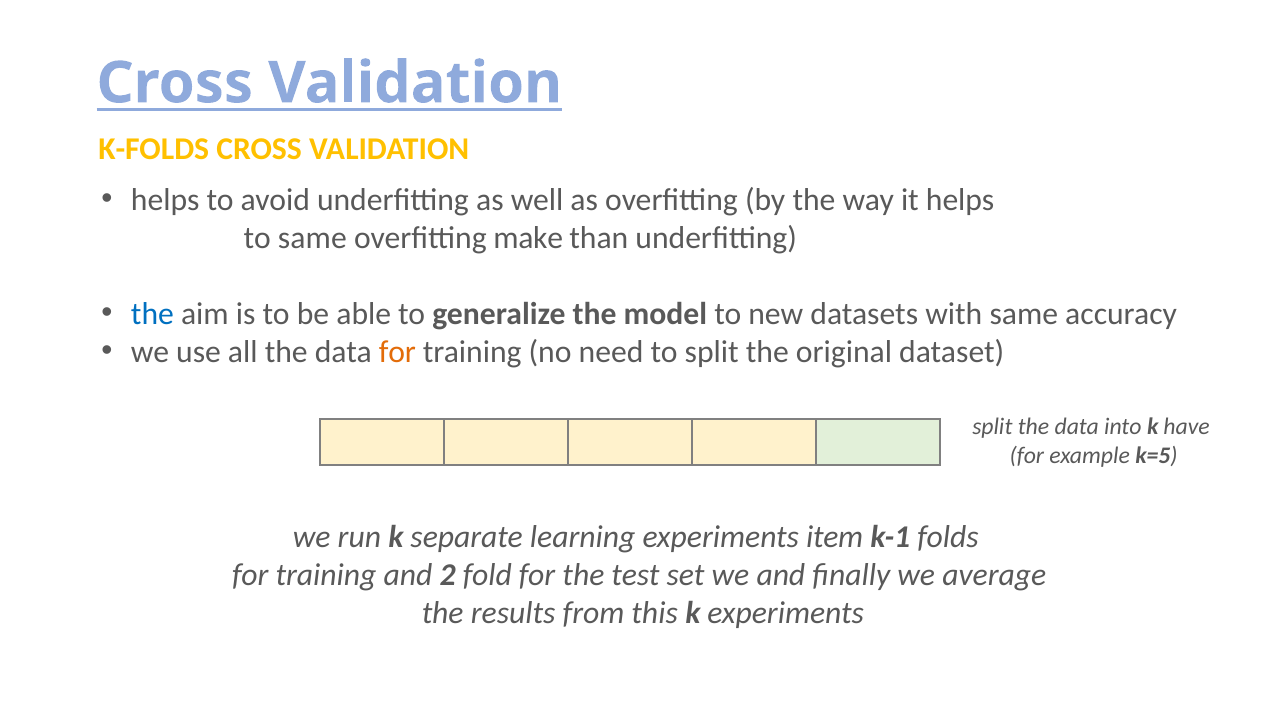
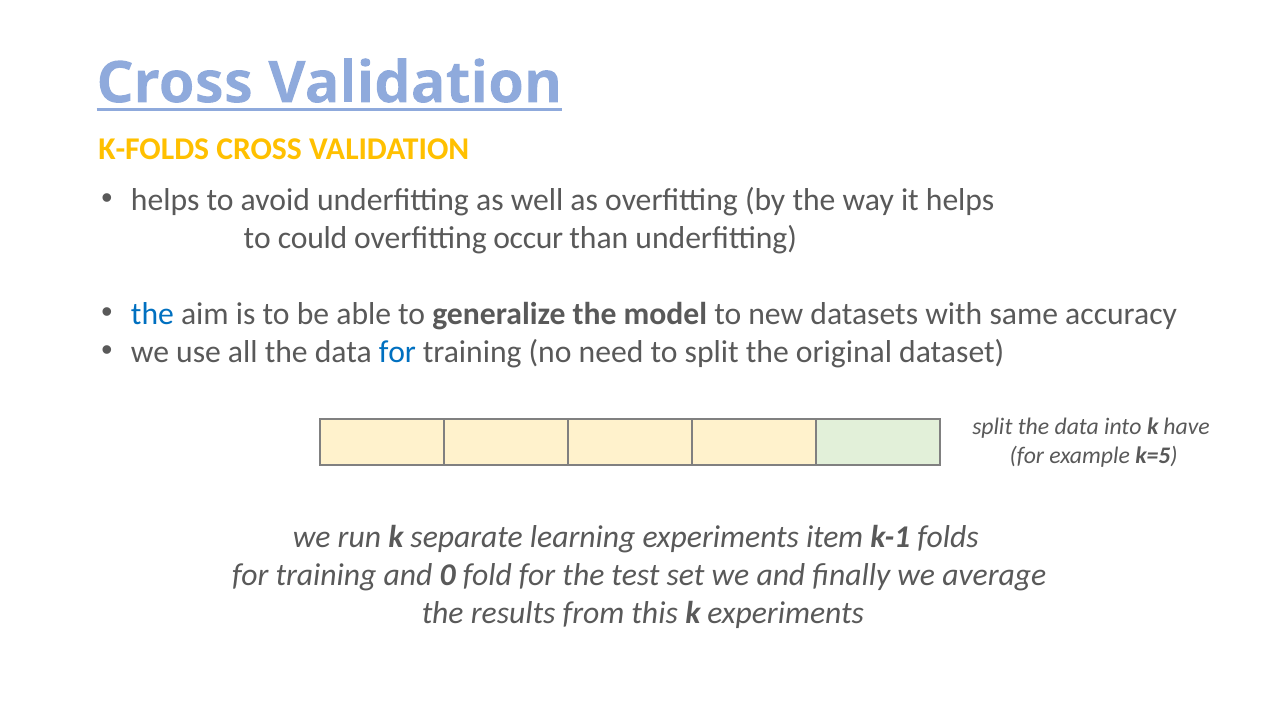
to same: same -> could (313, 238)
make: make -> occur (528, 238)
for colour: orange -> blue (397, 352)
2: 2 -> 0 (448, 575)
